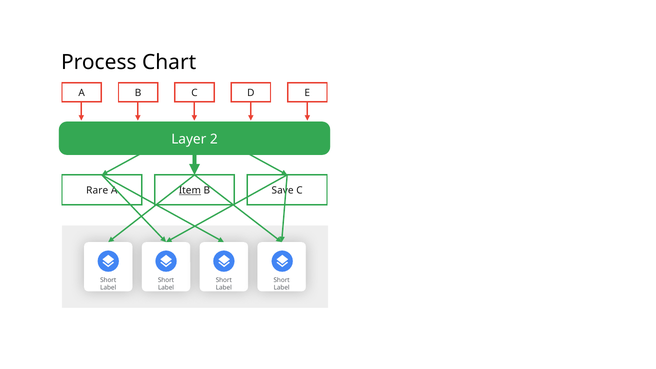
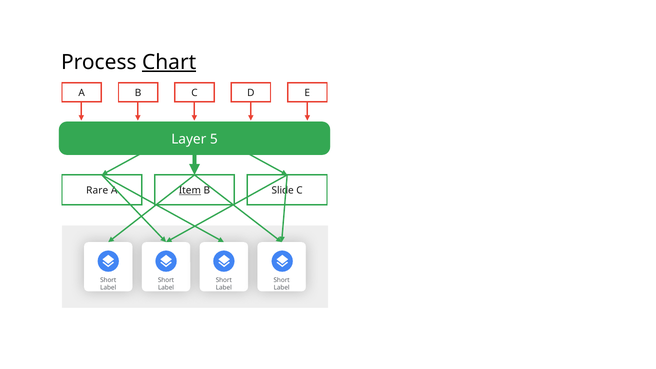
Chart underline: none -> present (169, 62)
2: 2 -> 5 (214, 139)
Save: Save -> Slide (283, 190)
